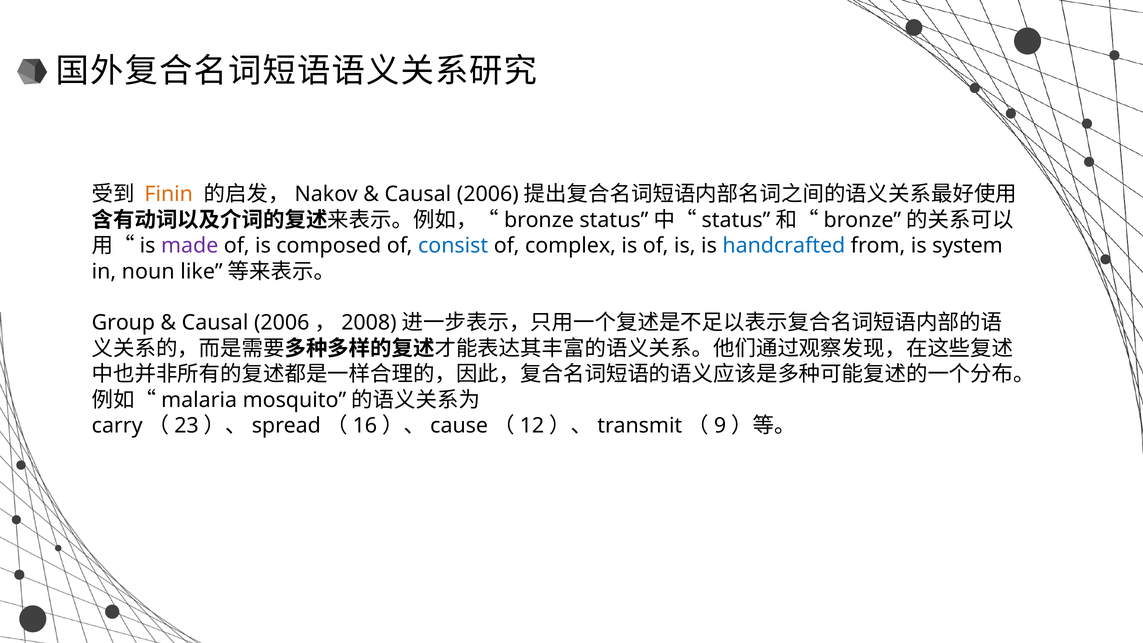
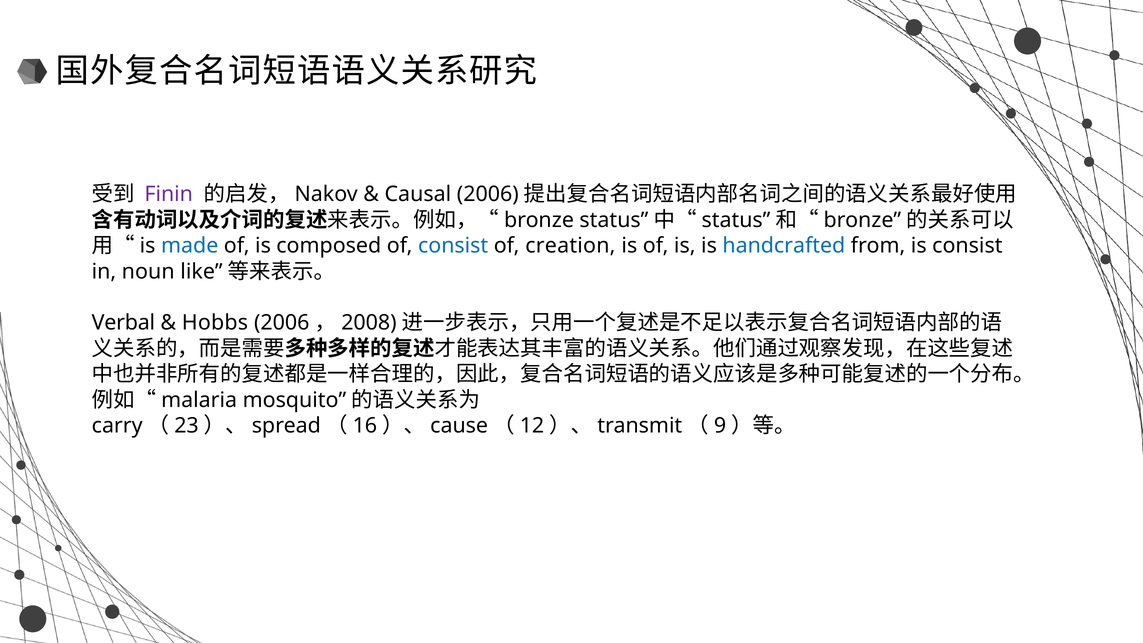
Finin colour: orange -> purple (169, 194)
made colour: purple -> blue (190, 246)
complex: complex -> creation (570, 246)
is system: system -> consist (967, 246)
Group: Group -> Verbal (123, 323)
Causal: Causal -> Hobbs (215, 323)
